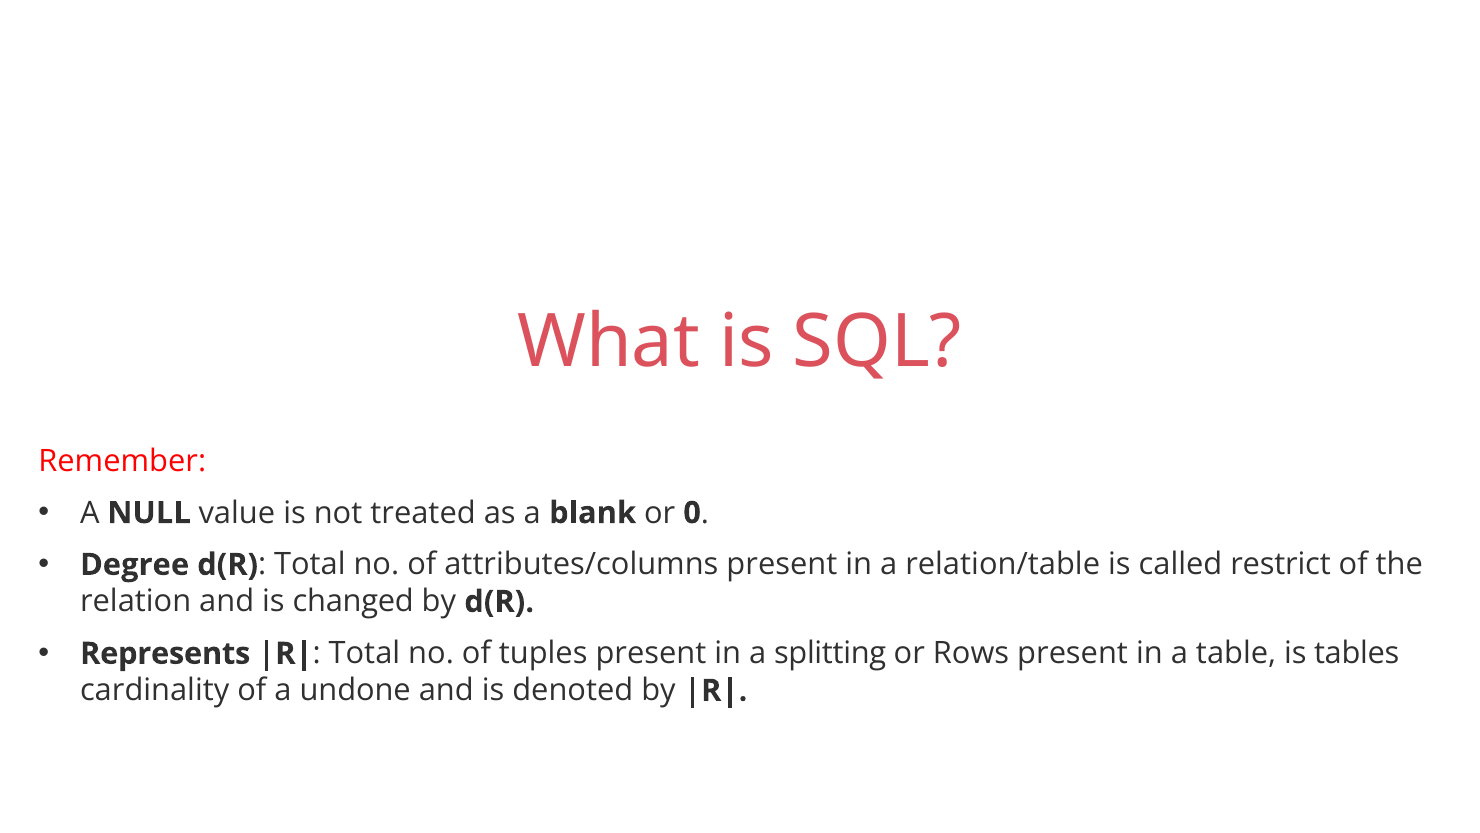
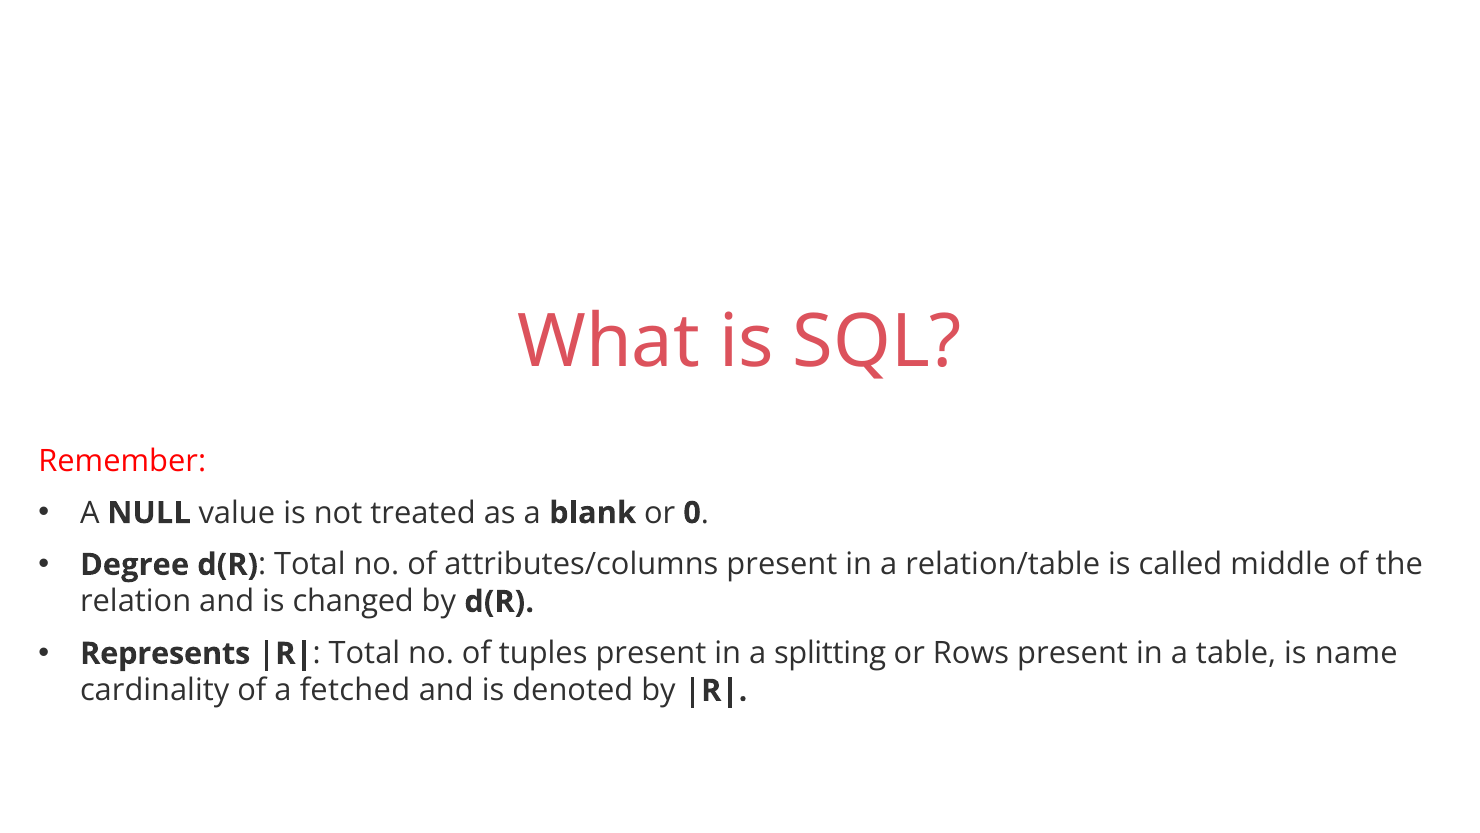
restrict: restrict -> middle (1280, 564)
tables: tables -> name (1356, 653)
undone: undone -> fetched (355, 690)
